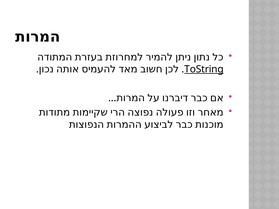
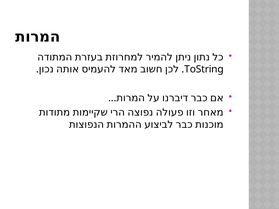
ToString underline: present -> none (204, 69)
